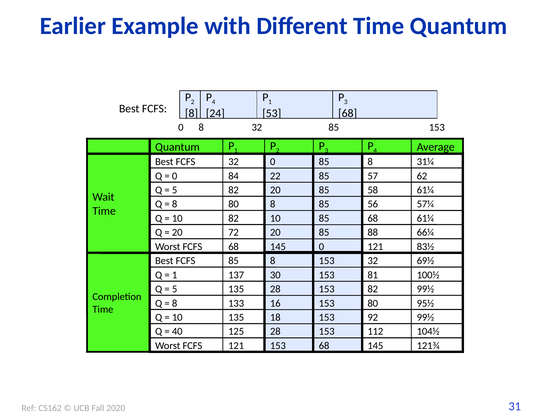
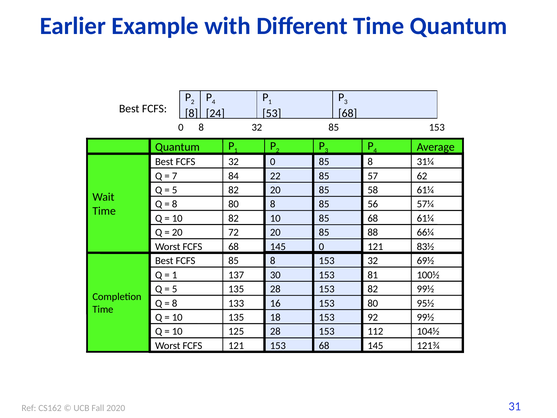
0: 0 -> 7 (175, 176)
40: 40 -> 10 (177, 331)
